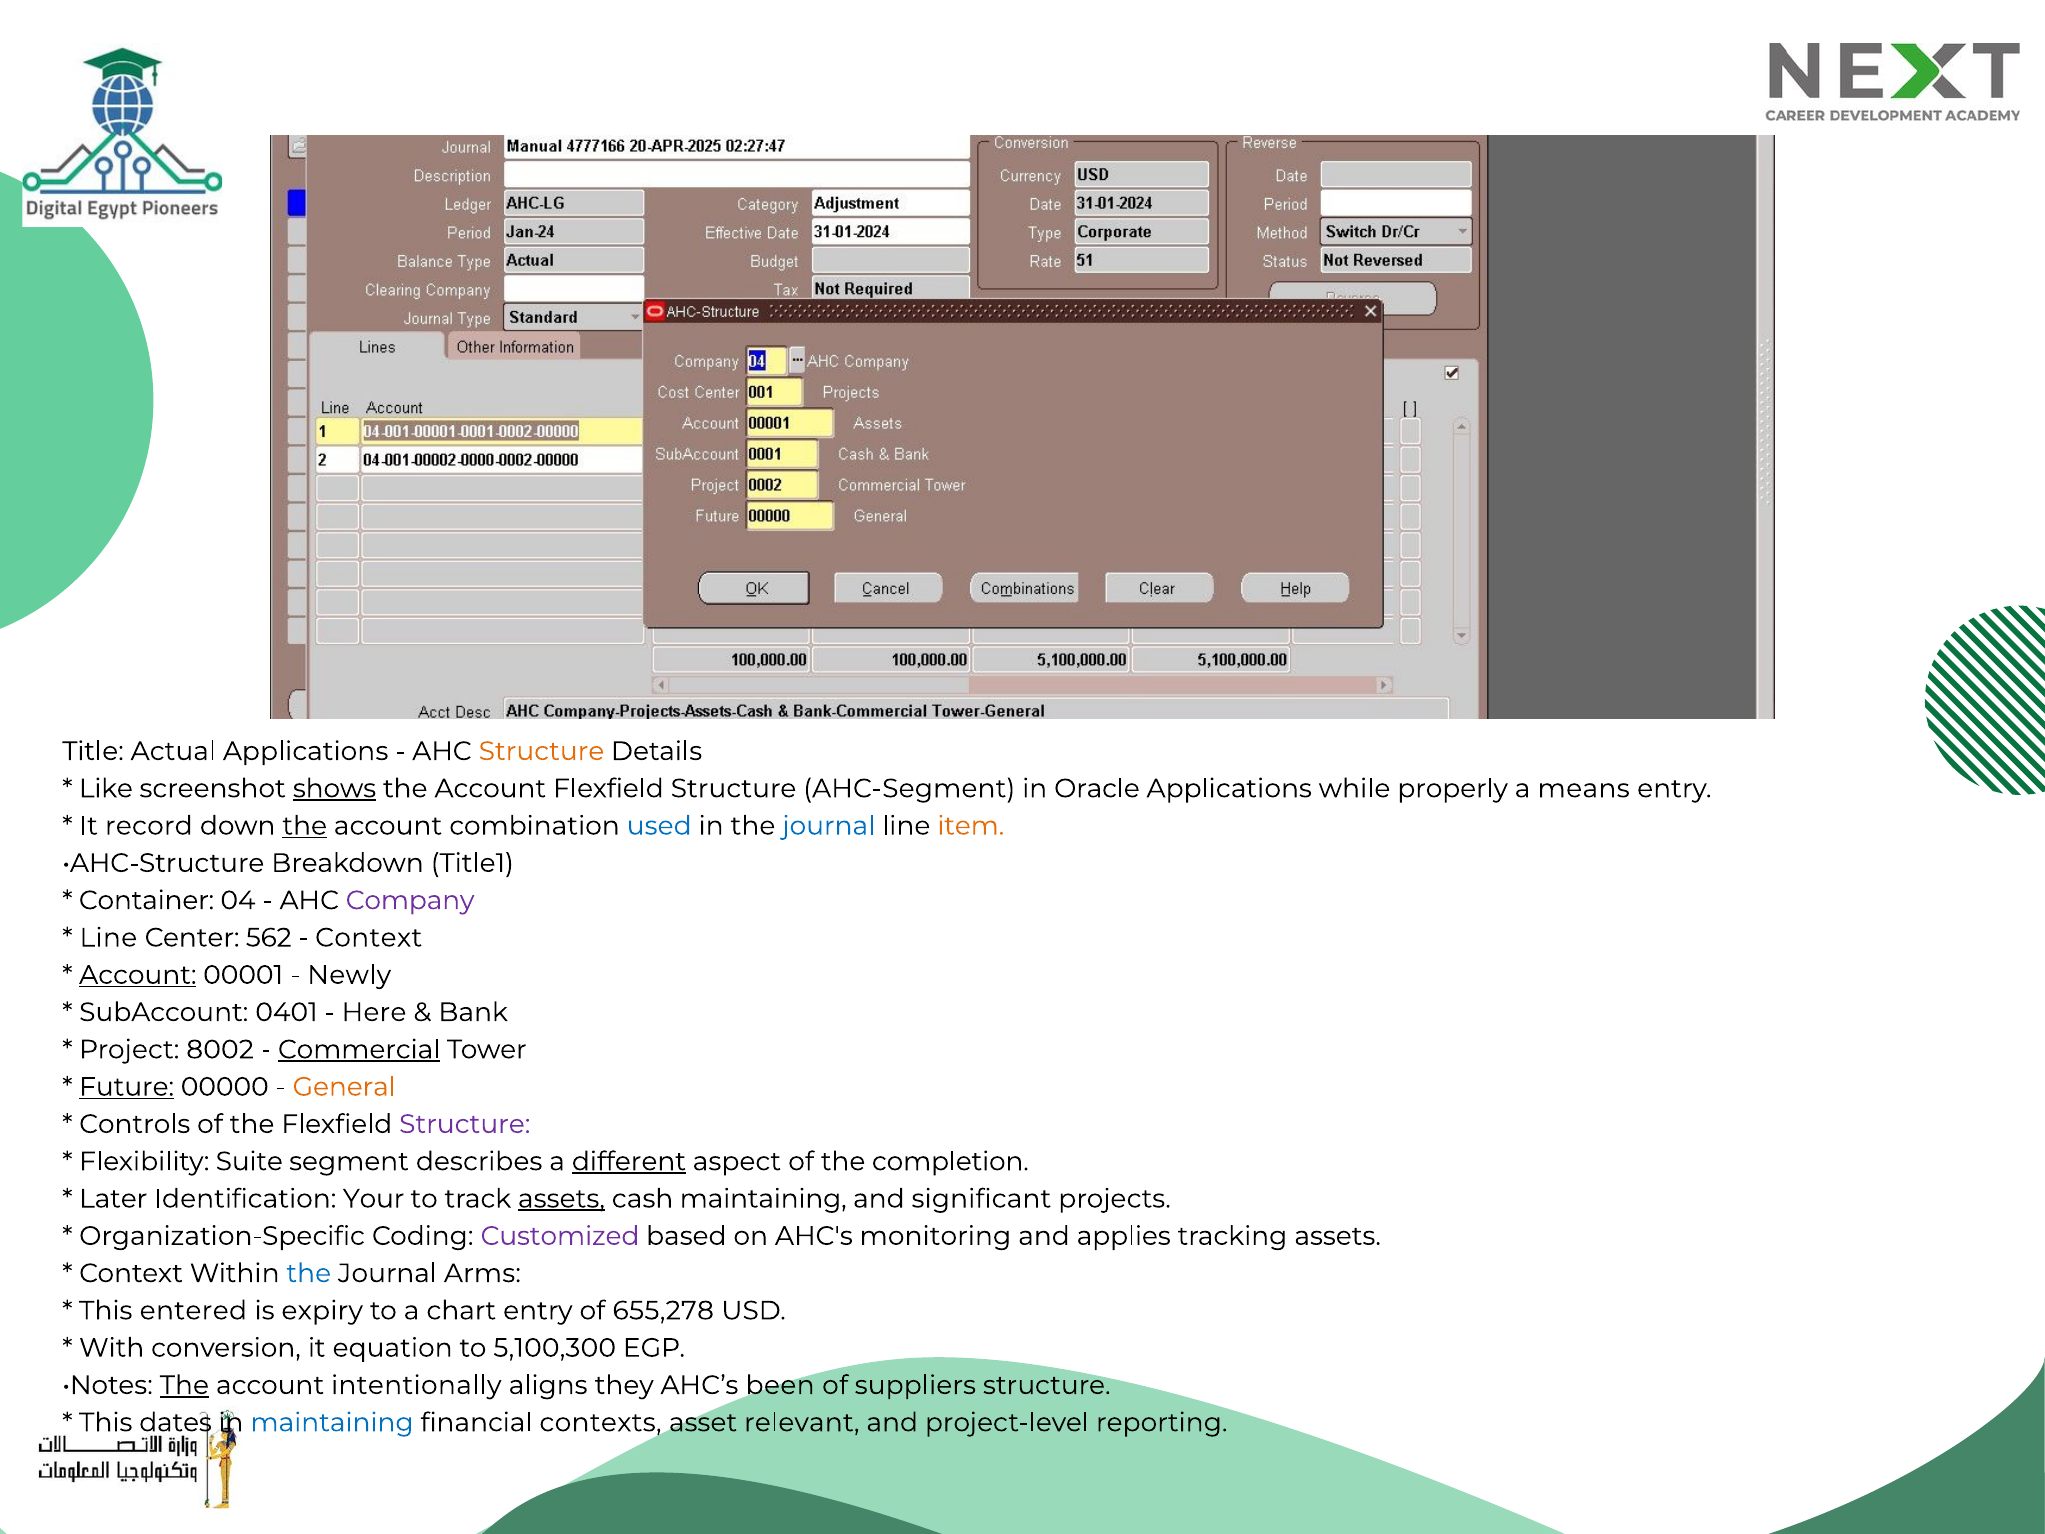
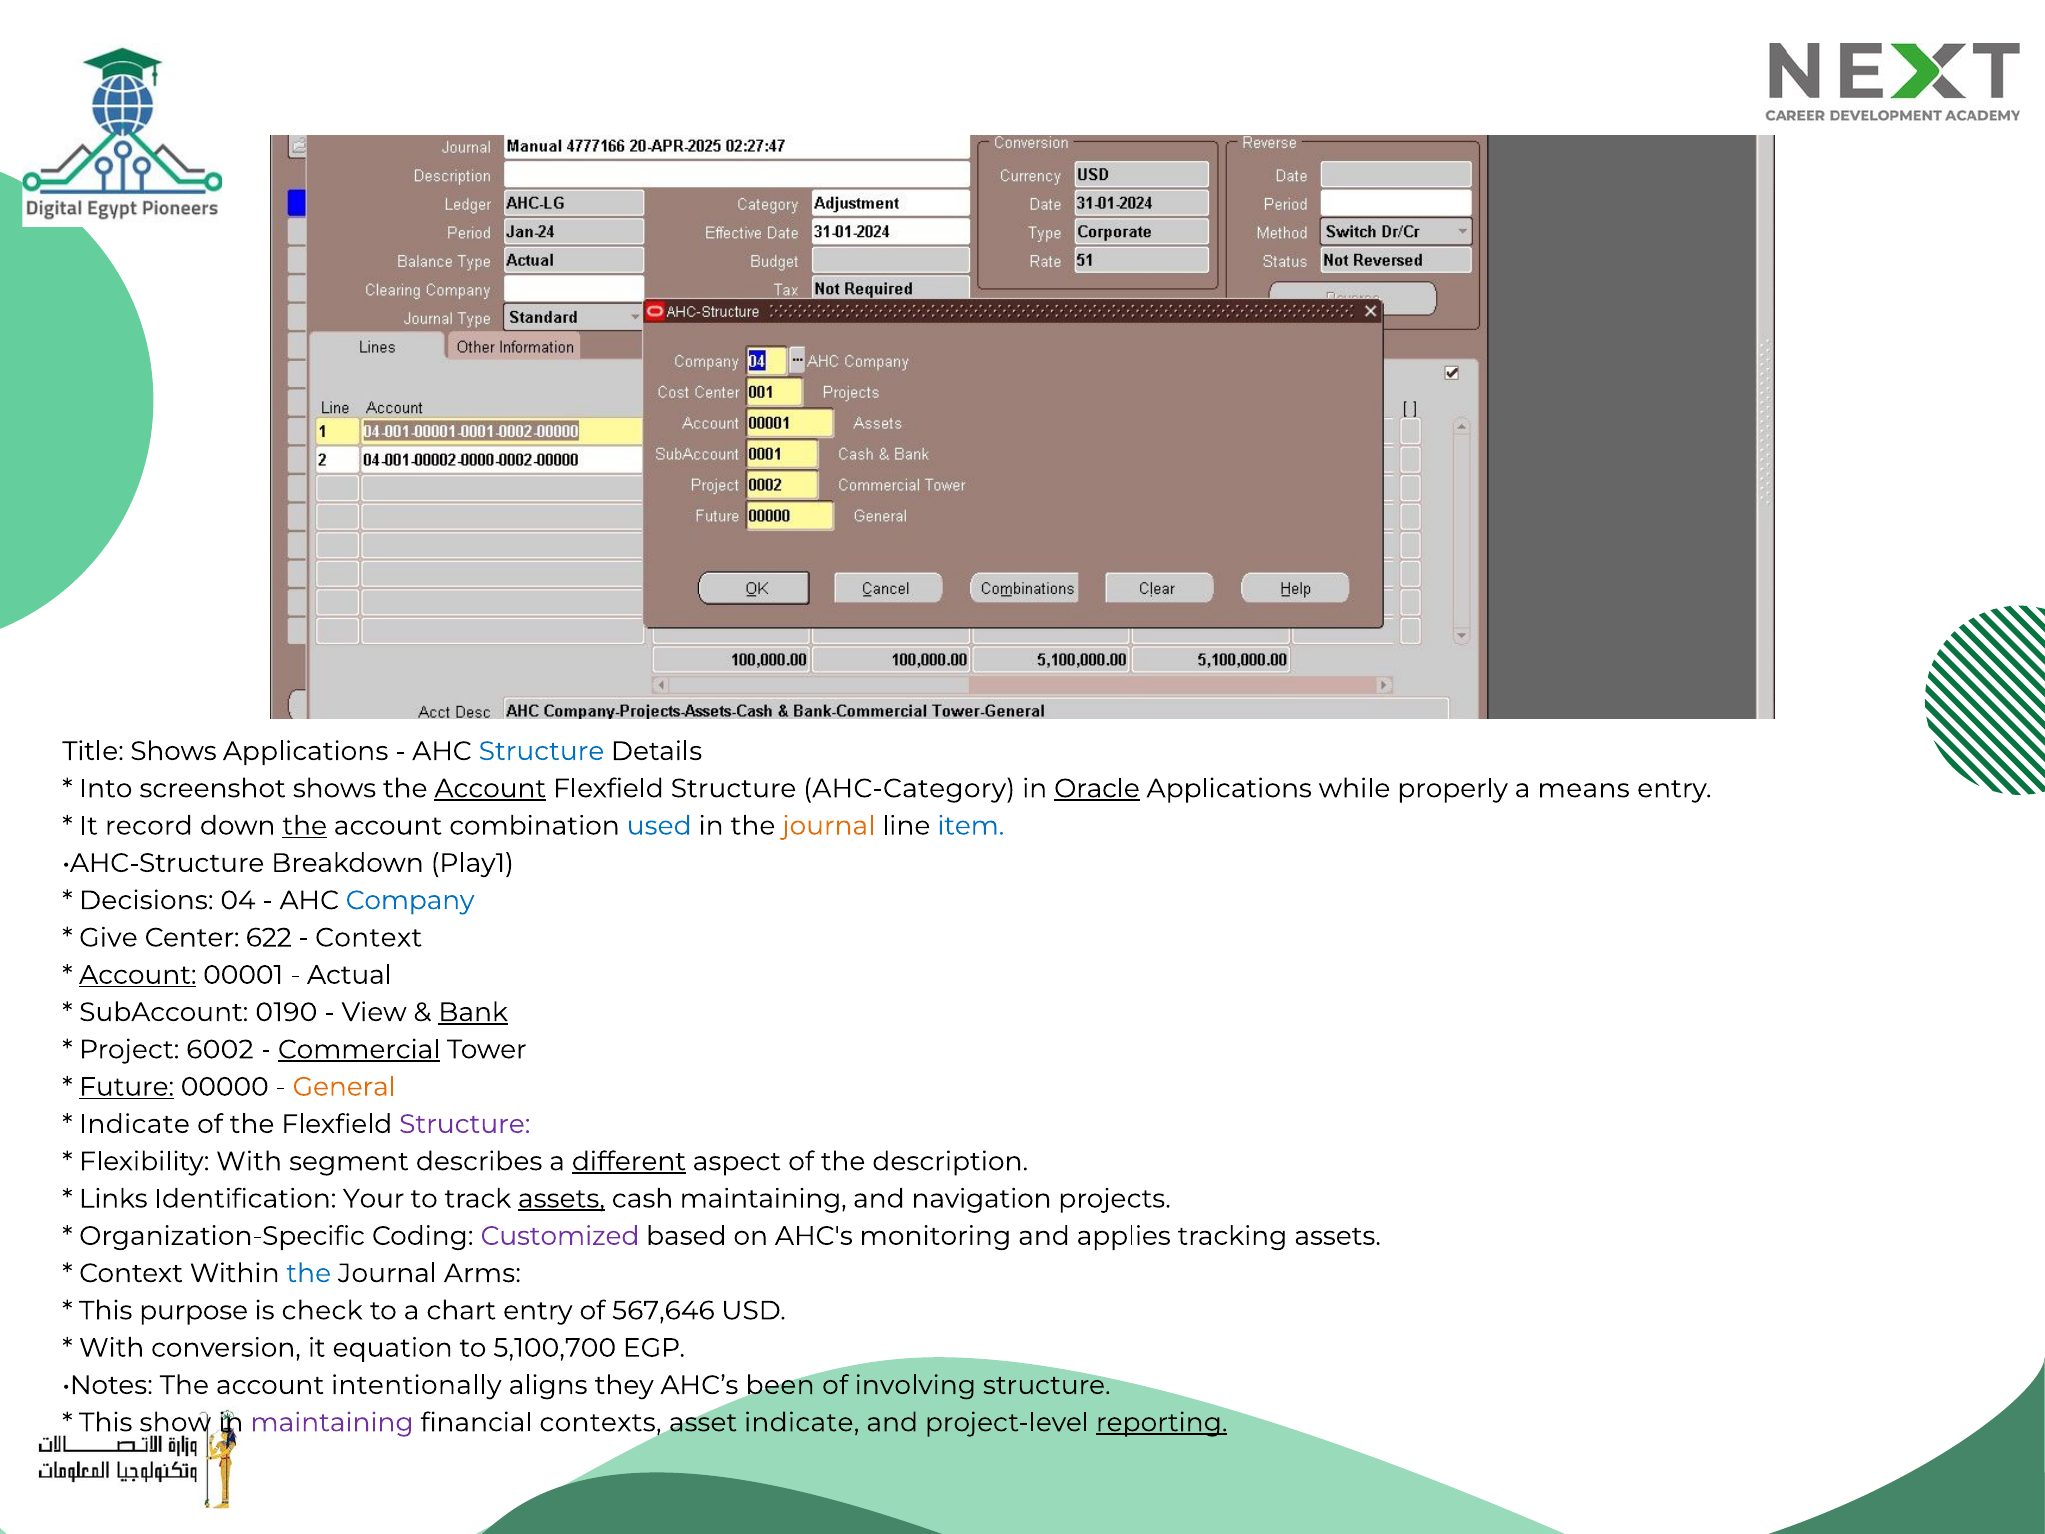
Title Actual: Actual -> Shows (173, 751)
Structure colour: orange -> blue (541, 751)
Like: Like -> Into (106, 788)
shows underline: present -> none (335, 788)
Account underline: none -> present (490, 788)
AHC-Segment: AHC-Segment -> AHC-Category (909, 788)
Oracle underline: none -> present (1097, 788)
journal colour: blue -> orange (829, 826)
item colour: orange -> blue (971, 826)
Title1: Title1 -> Play1 (472, 863)
Container: Container -> Decisions (146, 900)
Company colour: purple -> blue (410, 900)
Line: Line -> Give (108, 938)
562: 562 -> 622 (269, 938)
Newly: Newly -> Actual (349, 975)
0401: 0401 -> 0190 (286, 1012)
Here: Here -> View (374, 1012)
Bank underline: none -> present (473, 1012)
8002: 8002 -> 6002 (220, 1049)
Controls: Controls -> Indicate (135, 1124)
Flexibility Suite: Suite -> With (249, 1161)
completion: completion -> description (950, 1161)
Later: Later -> Links (113, 1199)
significant: significant -> navigation (982, 1199)
entered: entered -> purpose (194, 1310)
expiry: expiry -> check (322, 1310)
655,278: 655,278 -> 567,646 (663, 1310)
5,100,300: 5,100,300 -> 5,100,700 (555, 1348)
The underline: present -> none (184, 1385)
suppliers: suppliers -> involving (915, 1385)
dates: dates -> show (175, 1422)
maintaining colour: blue -> purple (332, 1422)
asset relevant: relevant -> indicate (802, 1422)
reporting underline: none -> present (1162, 1422)
